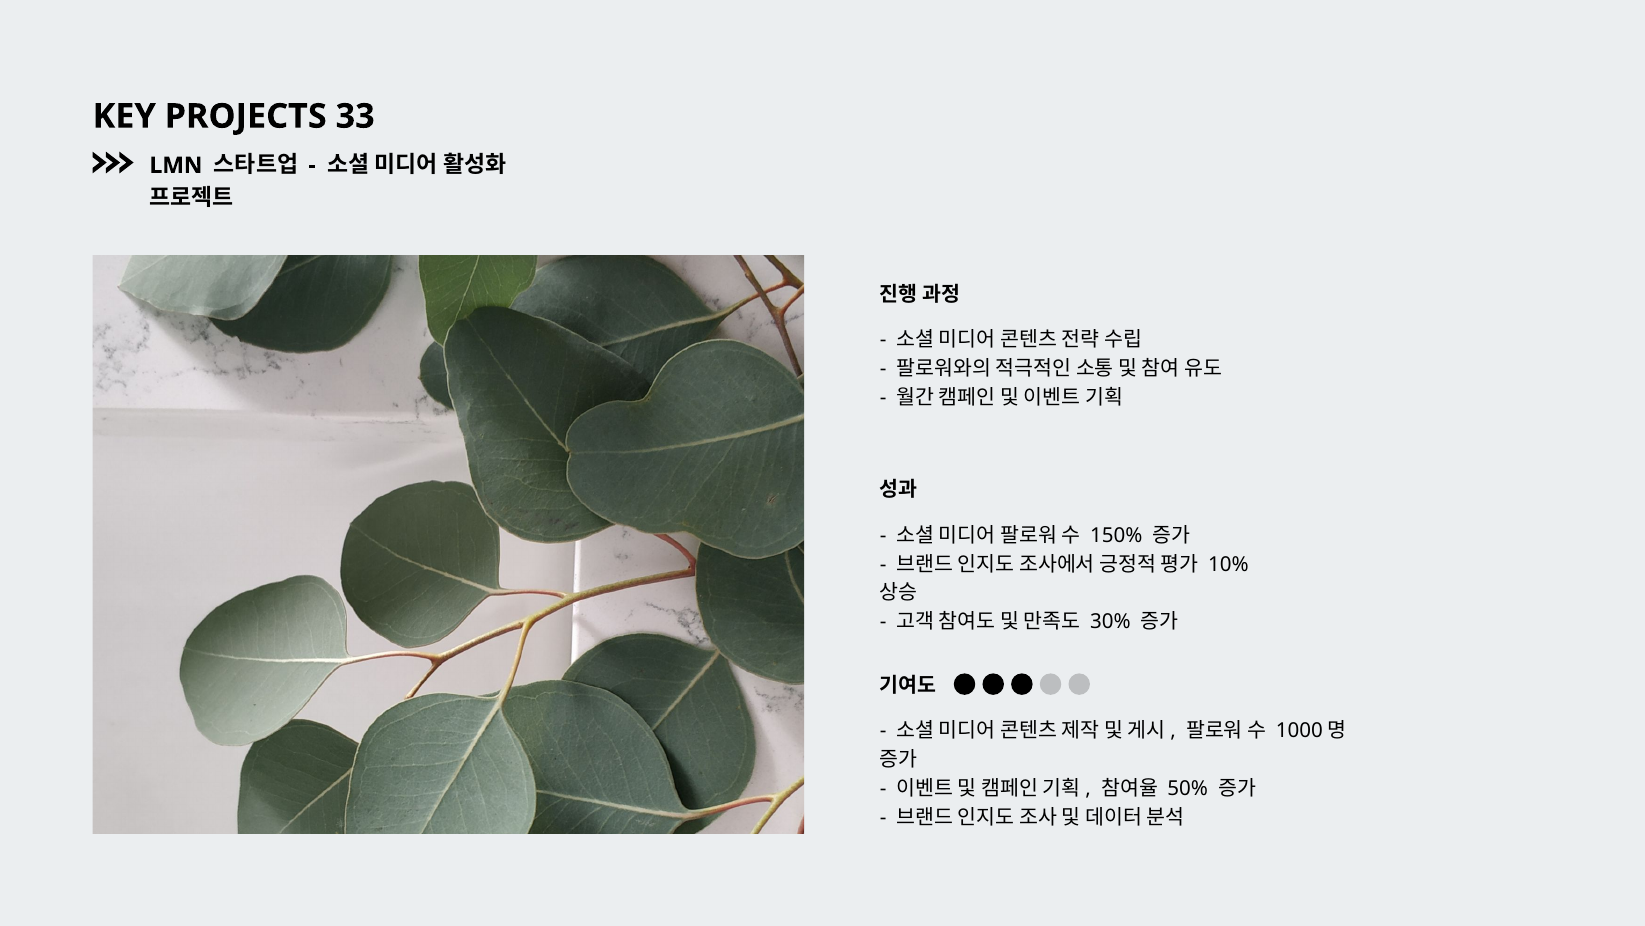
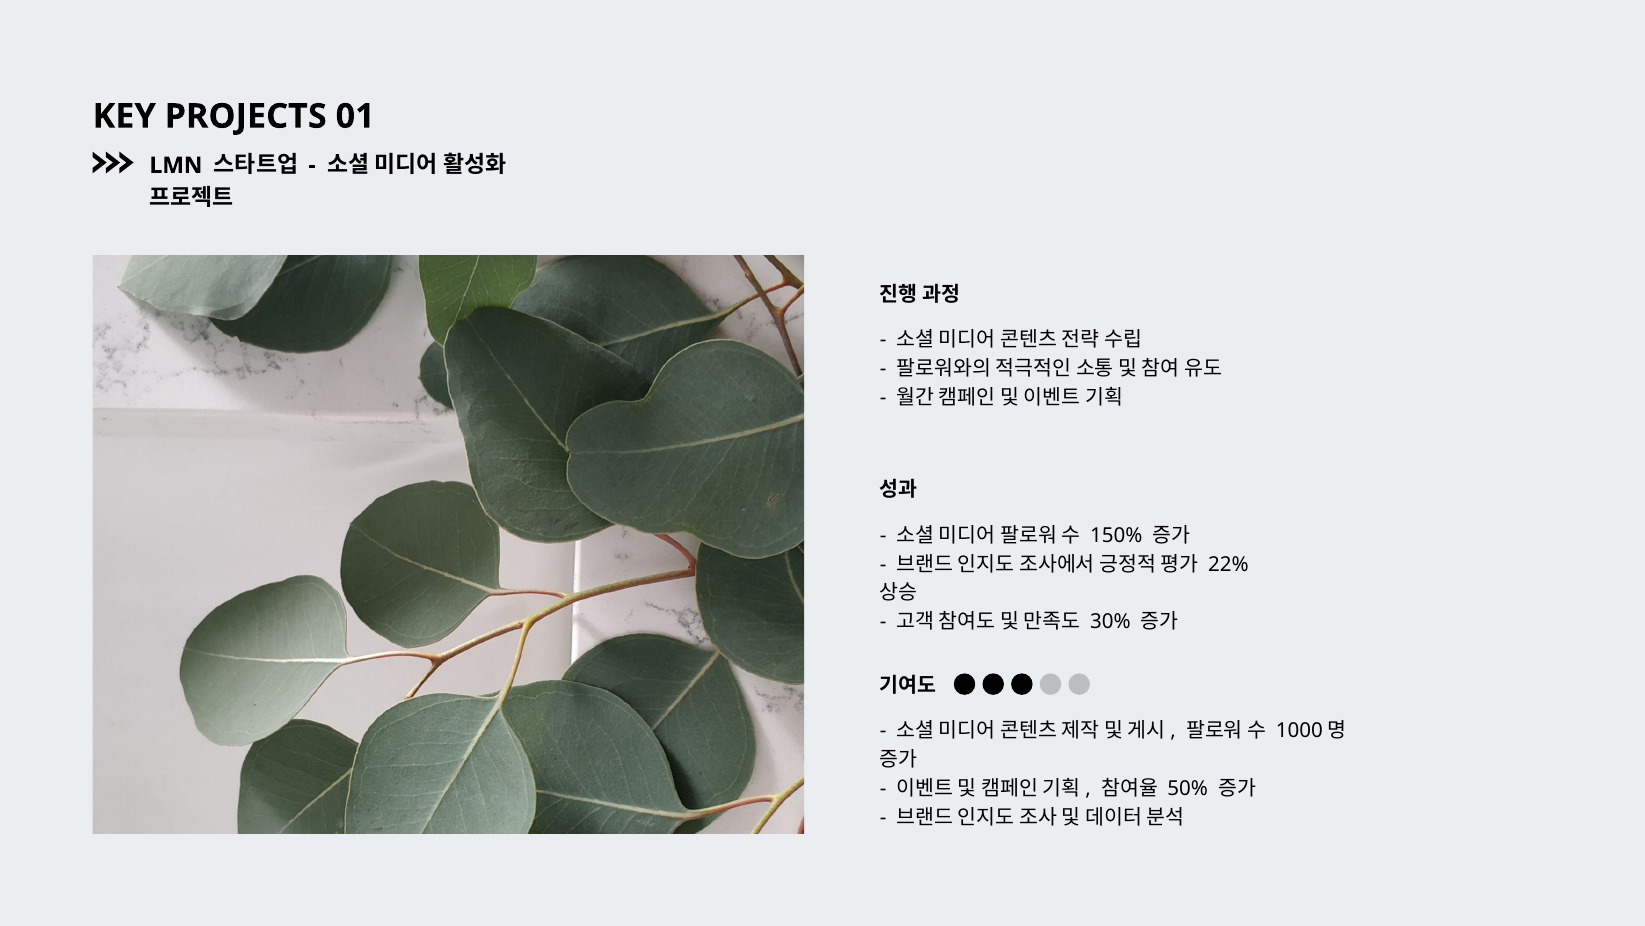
33: 33 -> 01 (355, 116)
10%: 10% -> 22% (1228, 564)
